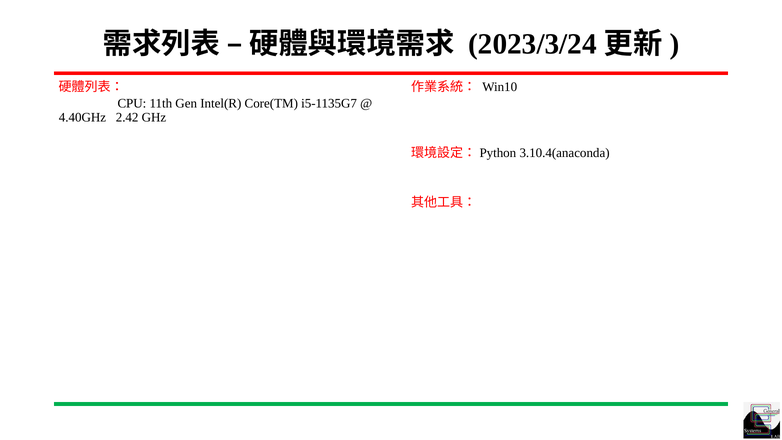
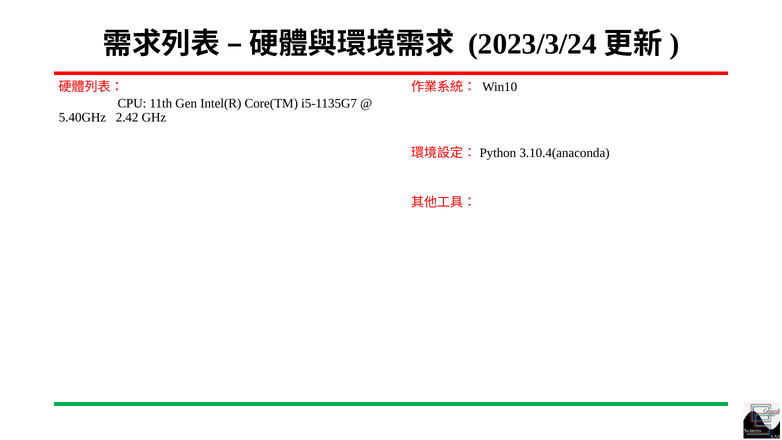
4.40GHz: 4.40GHz -> 5.40GHz (82, 118)
